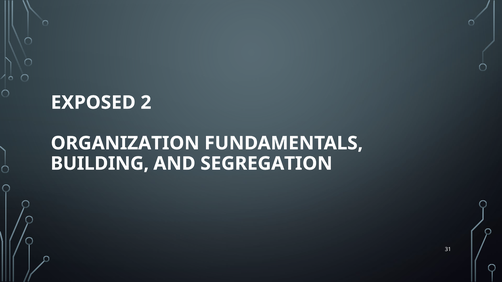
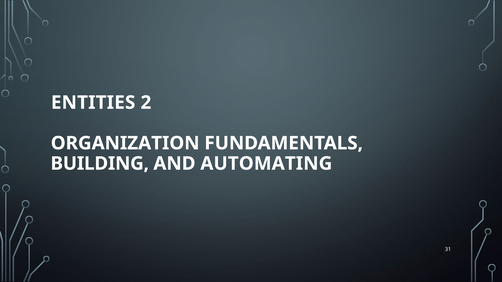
EXPOSED: EXPOSED -> ENTITIES (93, 103)
SEGREGATION: SEGREGATION -> AUTOMATING (266, 164)
